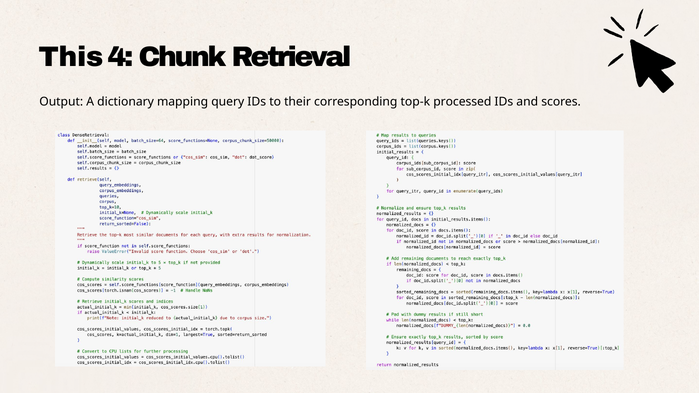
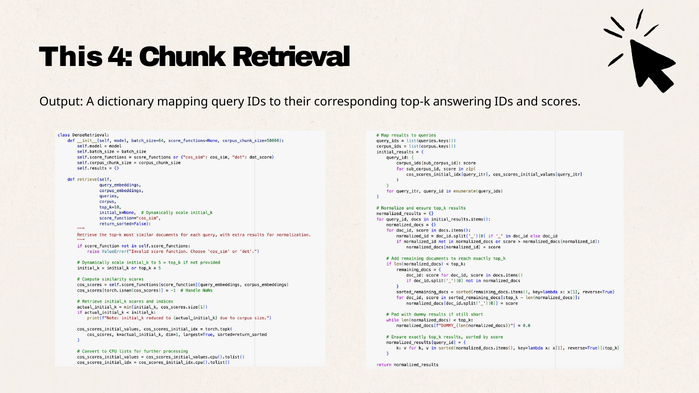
processed: processed -> answering (462, 102)
